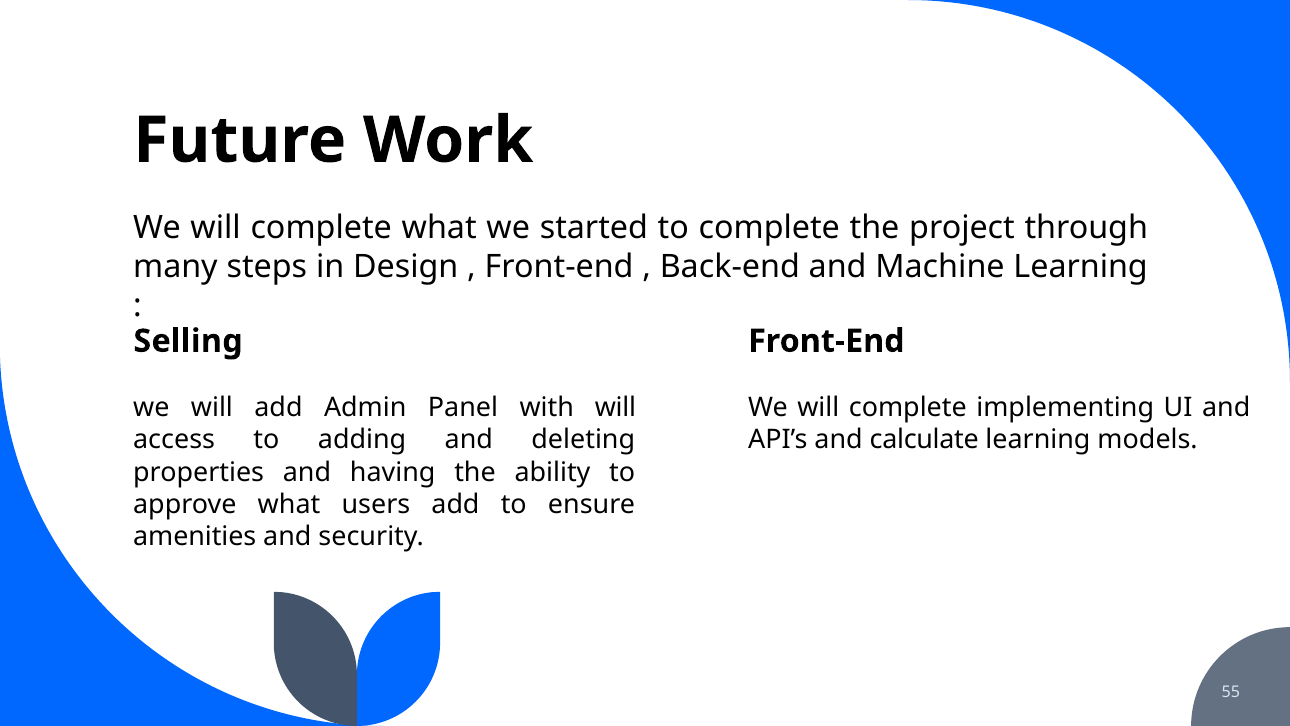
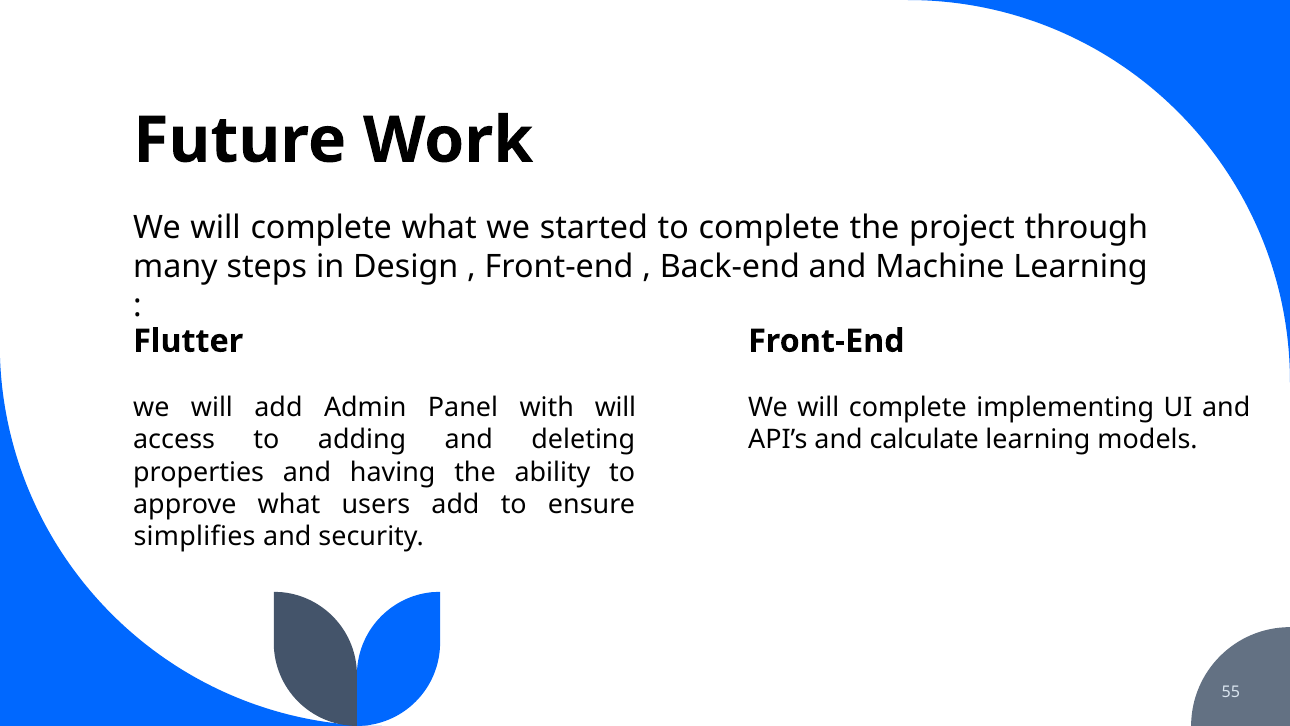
Selling: Selling -> Flutter (188, 341)
amenities: amenities -> simplifies (195, 537)
